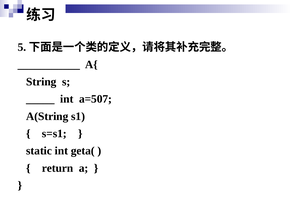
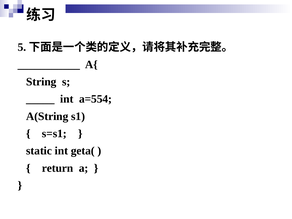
a=507: a=507 -> a=554 (96, 99)
